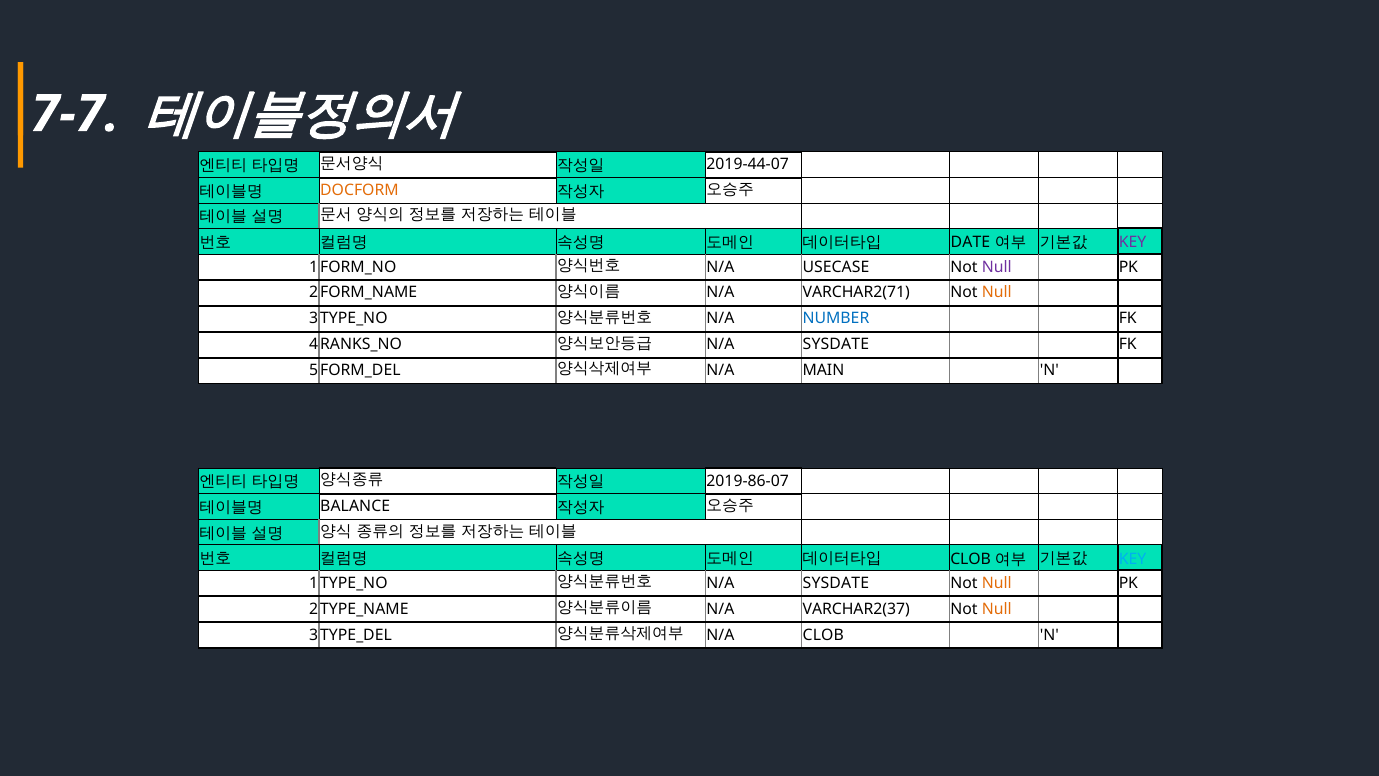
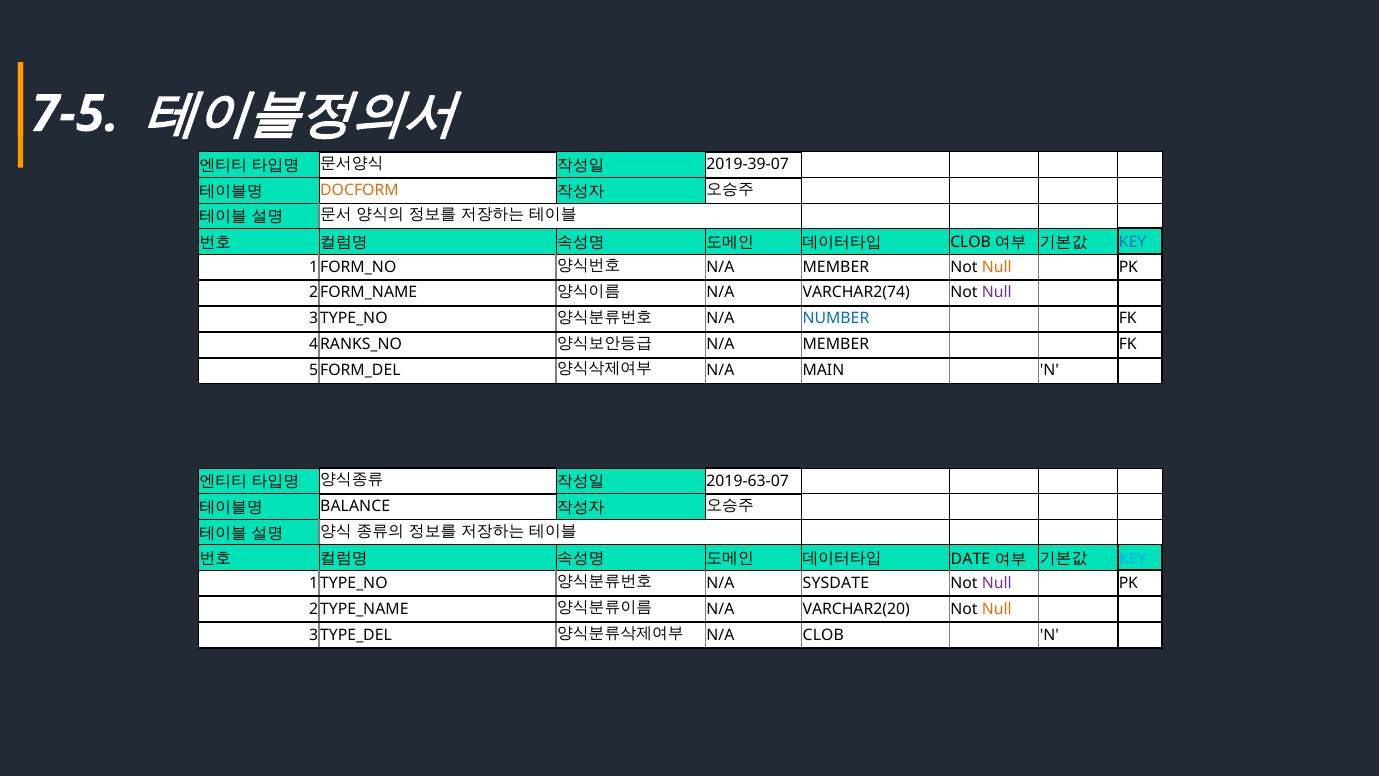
7-7: 7-7 -> 7-5 (75, 114)
2019-44-07: 2019-44-07 -> 2019-39-07 (748, 164)
DATE: DATE -> CLOB (971, 243)
KEY colour: purple -> blue (1133, 243)
USECASE: USECASE -> MEMBER (836, 267)
Null colour: purple -> orange (997, 267)
VARCHAR2(71: VARCHAR2(71 -> VARCHAR2(74 (856, 293)
Null colour: orange -> purple (997, 293)
SYSDATE: SYSDATE -> MEMBER (836, 344)
2019-86-07: 2019-86-07 -> 2019-63-07 (748, 481)
CLOB: CLOB -> DATE (970, 559)
Null colour: orange -> purple (997, 583)
VARCHAR2(37: VARCHAR2(37 -> VARCHAR2(20 (856, 609)
